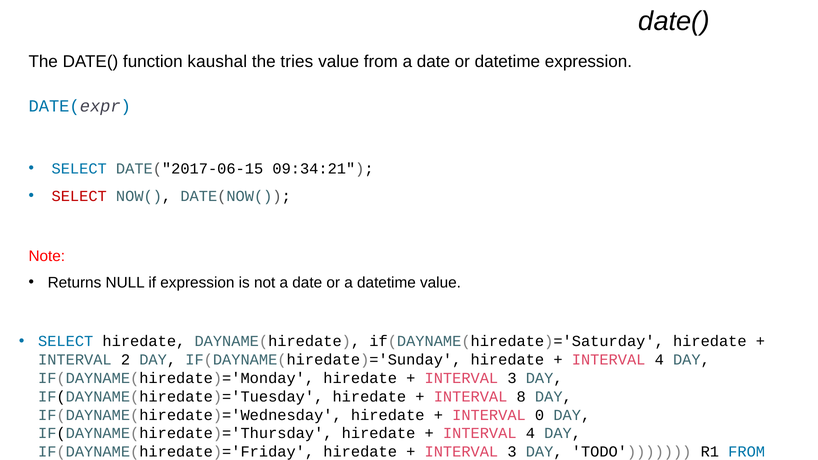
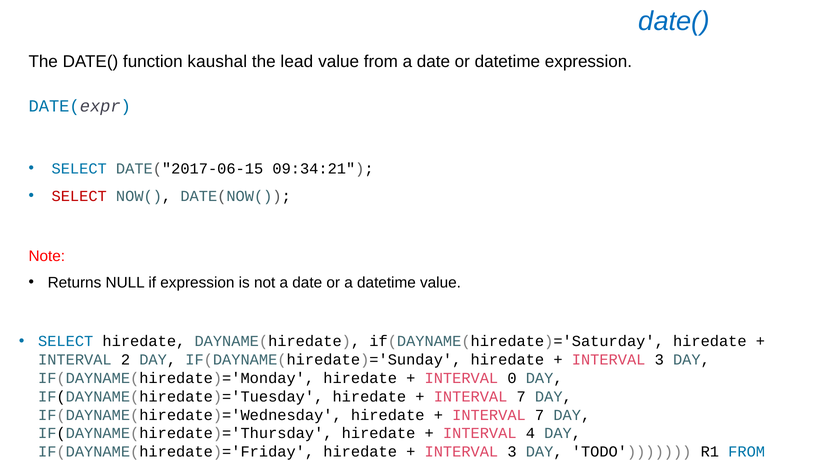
date( colour: black -> blue (674, 21)
tries: tries -> lead (297, 62)
4: 4 -> 3 (659, 360)
3: 3 -> 0 (512, 378)
8: 8 -> 7 (521, 397)
0: 0 -> 7 (540, 415)
